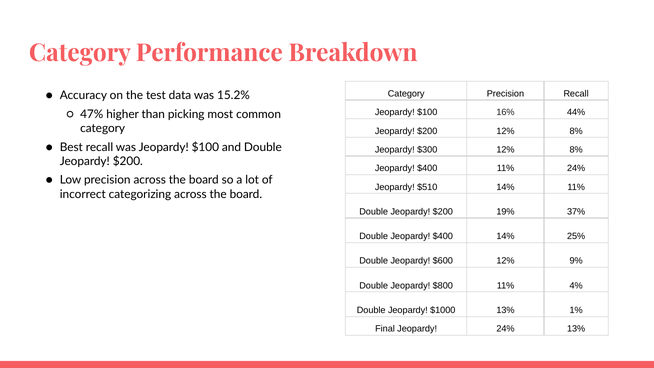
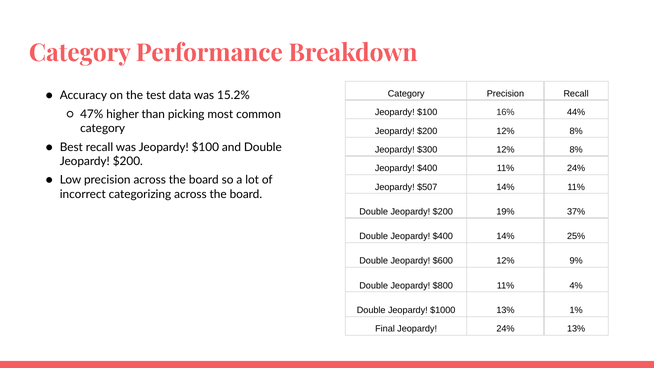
$510: $510 -> $507 (427, 187)
